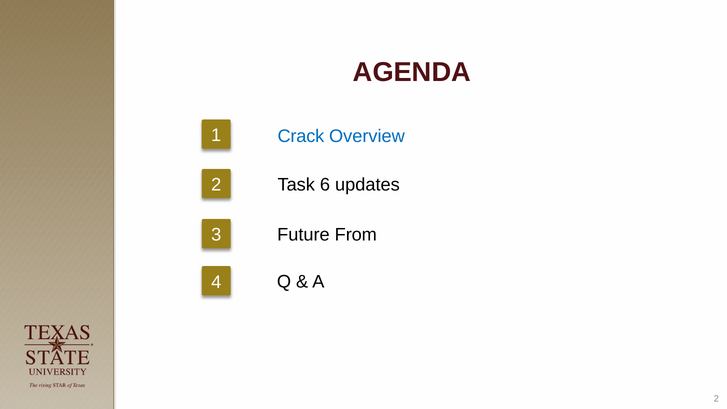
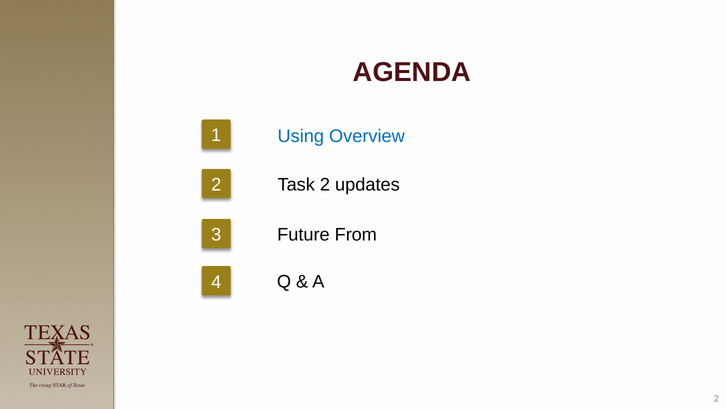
Crack: Crack -> Using (301, 136)
Task 6: 6 -> 2 (325, 185)
